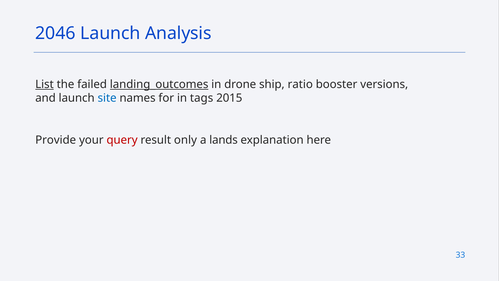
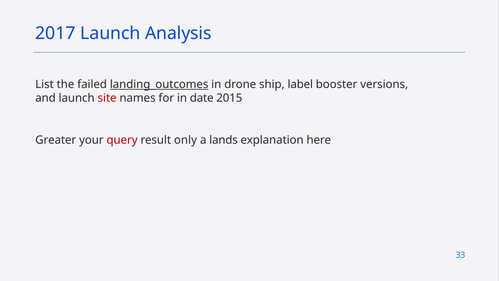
2046: 2046 -> 2017 (55, 33)
List underline: present -> none (45, 84)
ratio: ratio -> label (300, 84)
site colour: blue -> red (107, 98)
tags: tags -> date (202, 98)
Provide: Provide -> Greater (56, 140)
